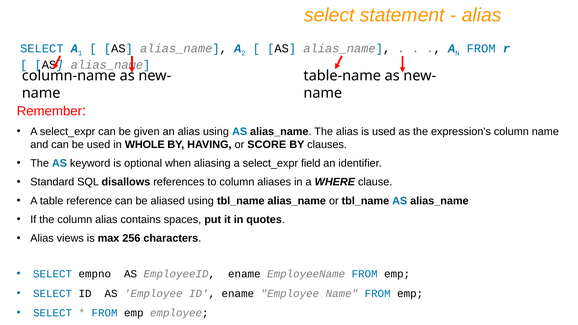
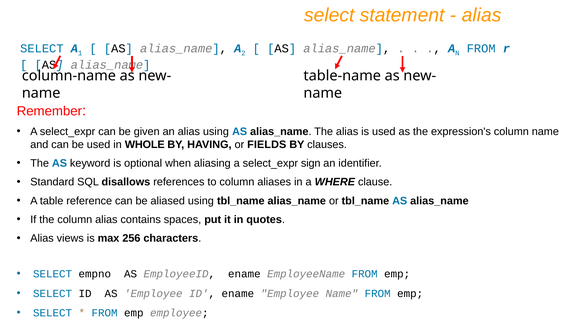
SCORE: SCORE -> FIELDS (267, 145)
field: field -> sign (311, 163)
